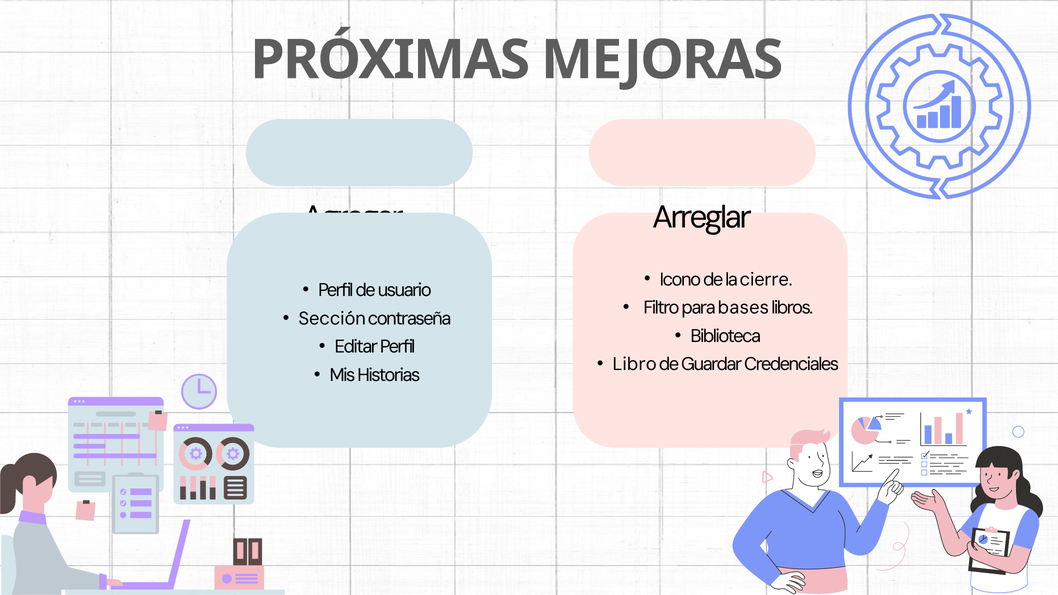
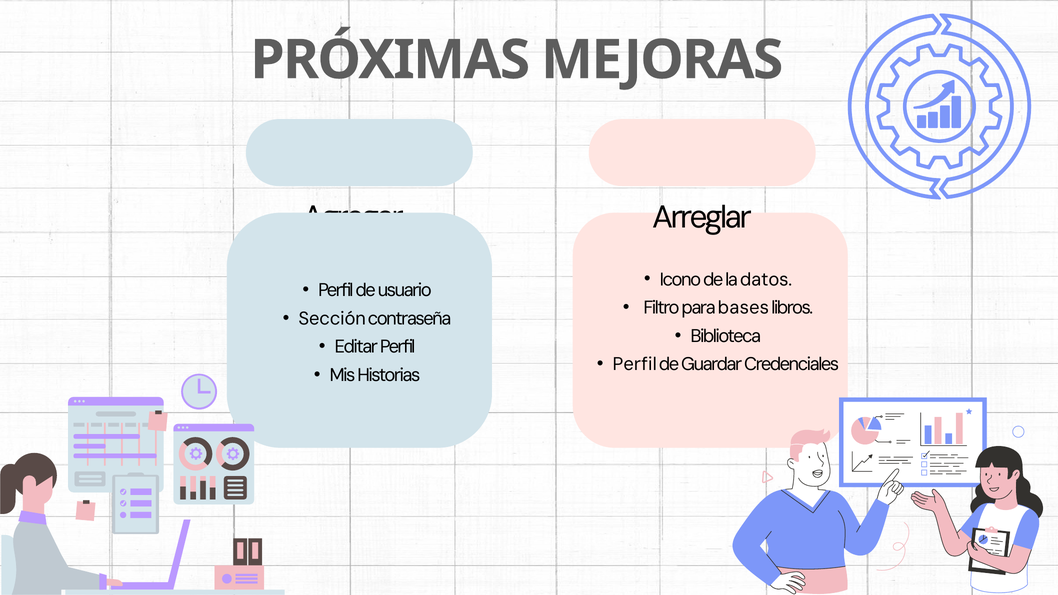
cierre: cierre -> datos (766, 280)
Libro: Libro -> Perfil (635, 364)
